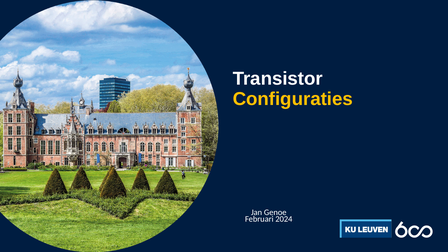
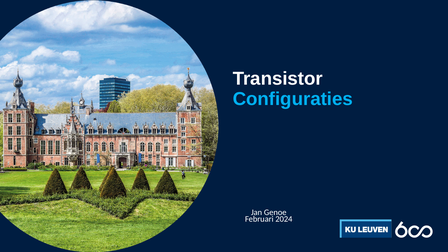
Configuraties colour: yellow -> light blue (293, 99)
